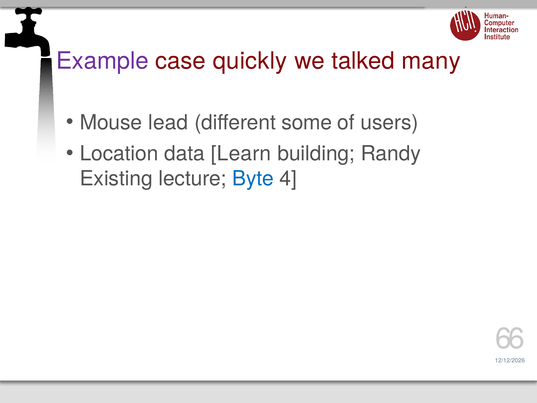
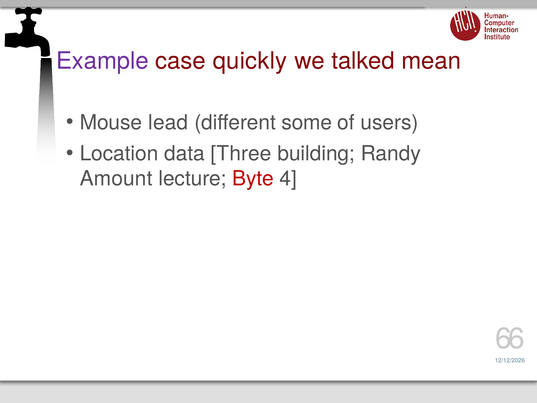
many: many -> mean (431, 61)
Learn: Learn -> Three (241, 154)
Existing: Existing -> Amount (116, 179)
Byte colour: blue -> red (253, 179)
